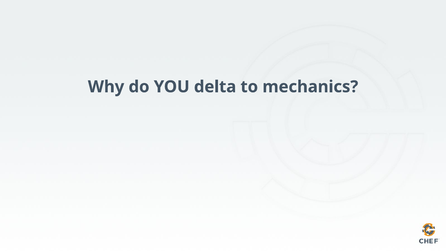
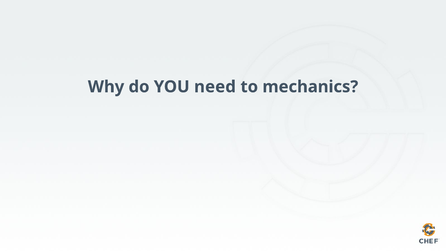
delta: delta -> need (215, 87)
